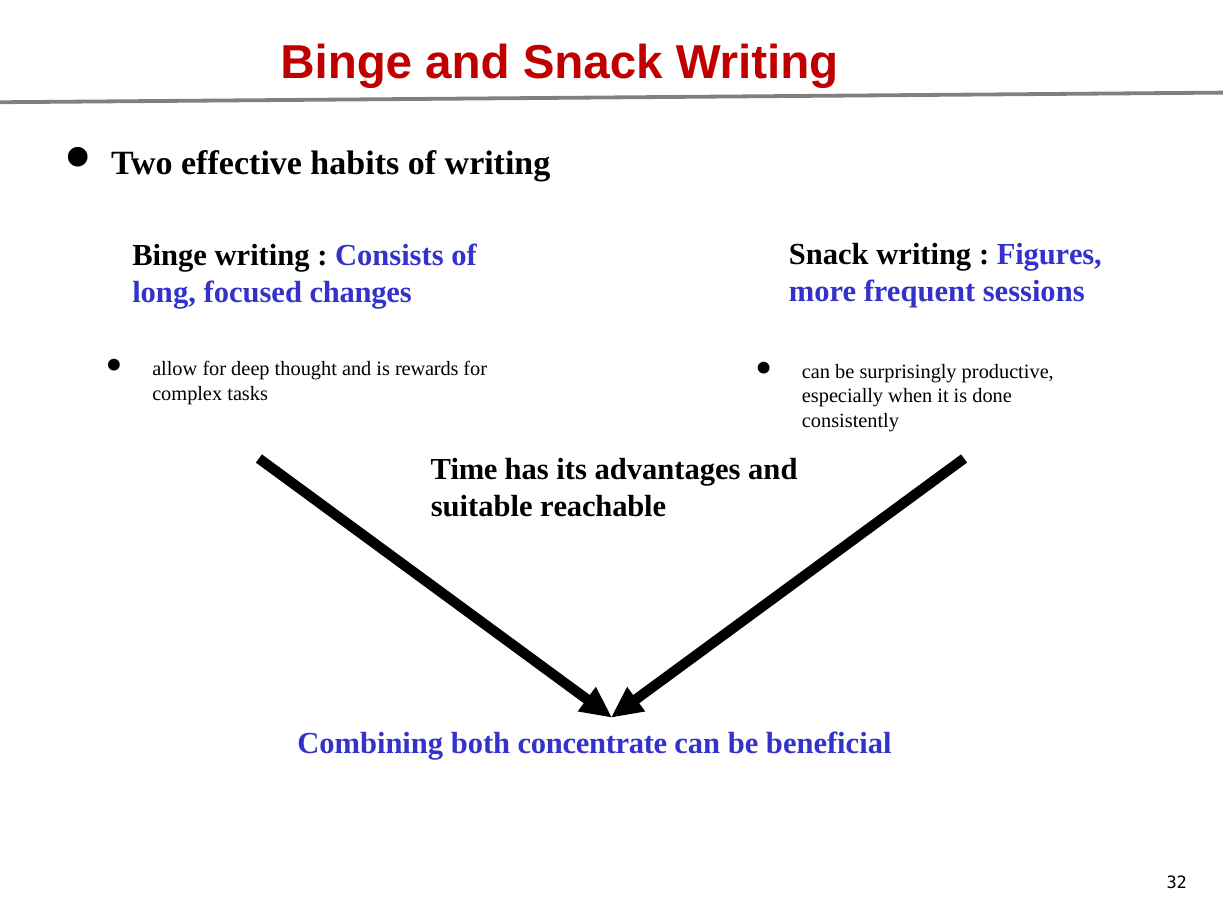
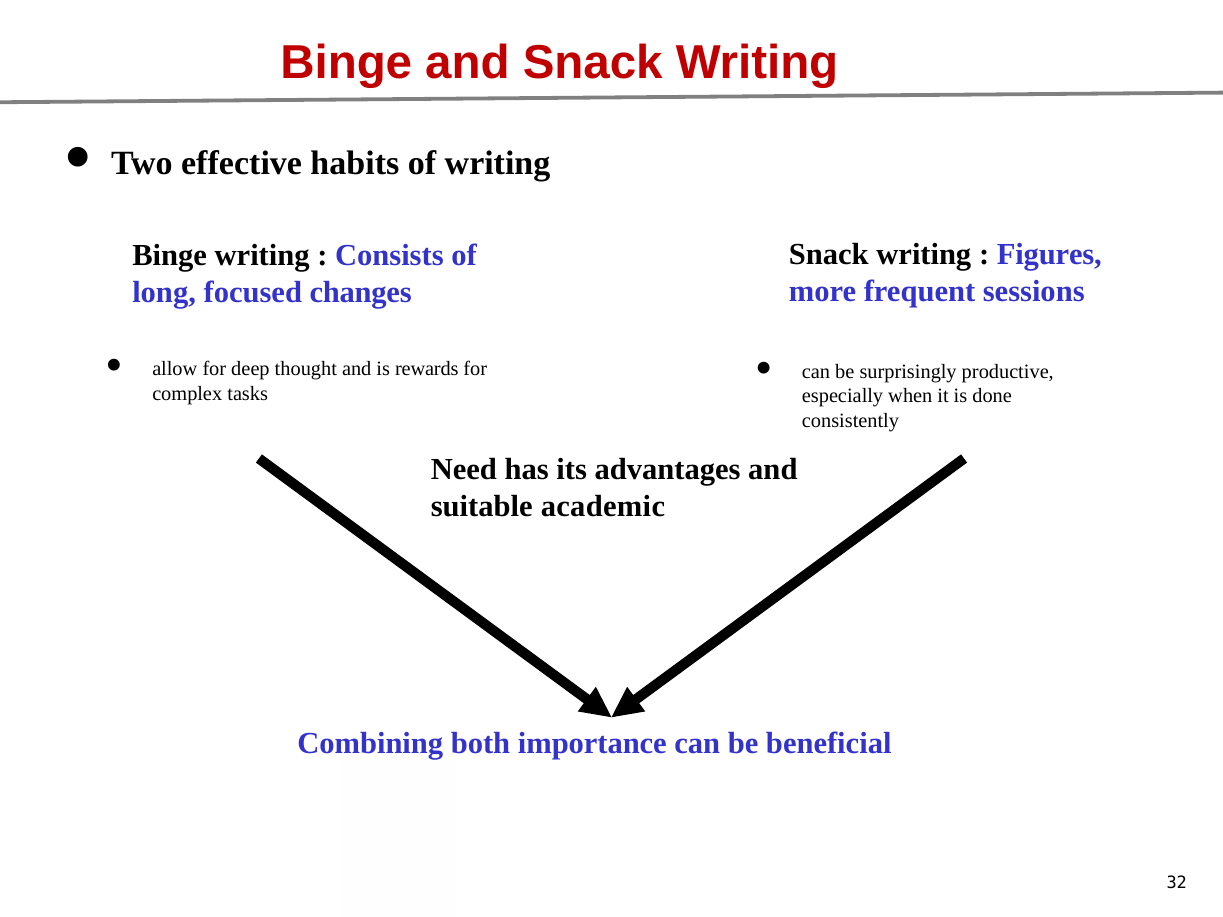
Time: Time -> Need (464, 469)
reachable: reachable -> academic (603, 506)
concentrate: concentrate -> importance (592, 744)
